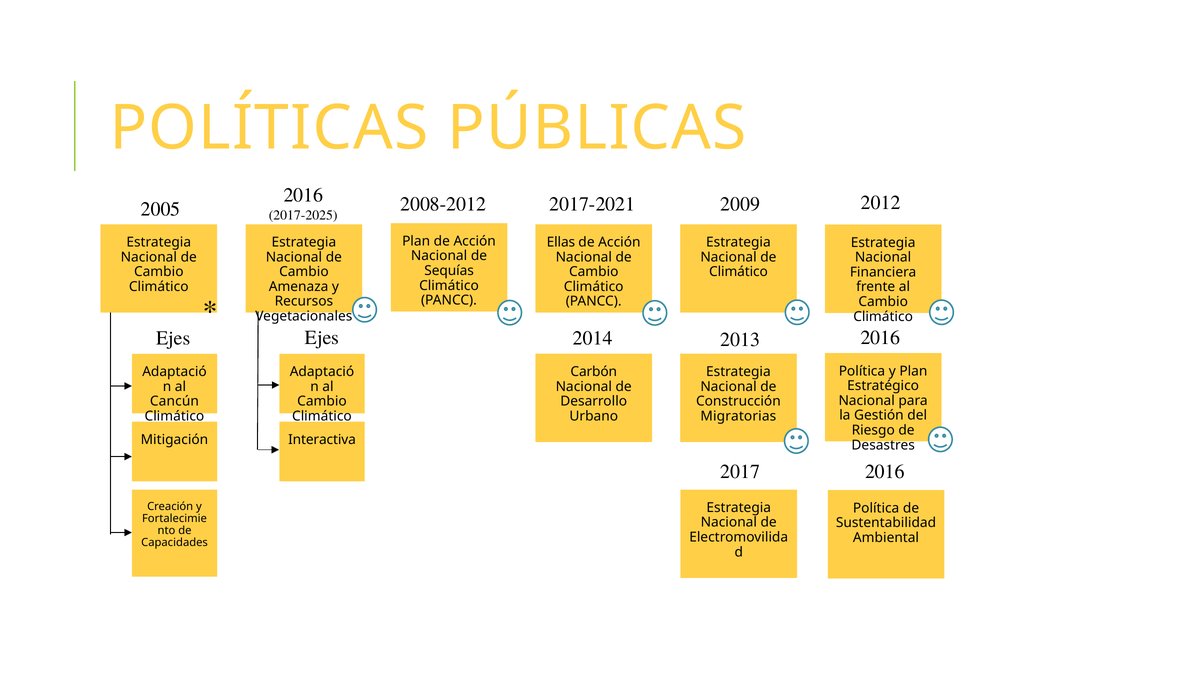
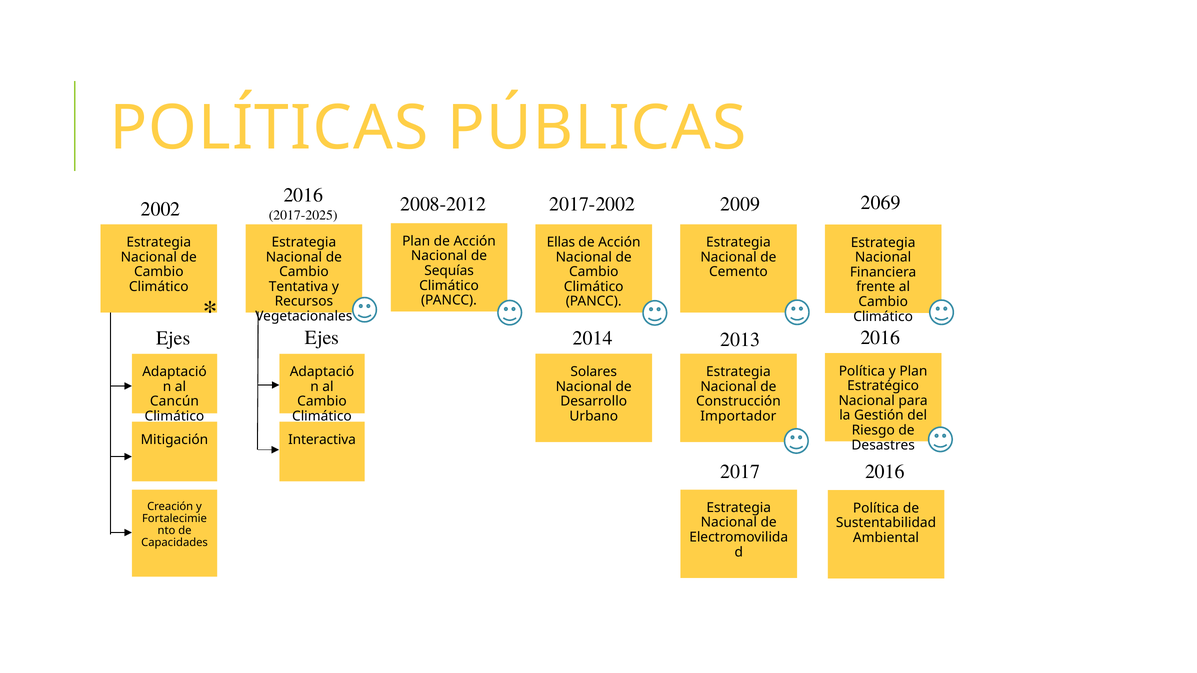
2017-2021: 2017-2021 -> 2017-2002 (592, 204)
2012: 2012 -> 2069 (881, 203)
2005: 2005 -> 2002 (161, 209)
Climático: Climático -> Cemento (738, 272)
Amenaza: Amenaza -> Tentativa (299, 287)
Carbón: Carbón -> Solares (594, 372)
Migratorias: Migratorias -> Importador (738, 416)
